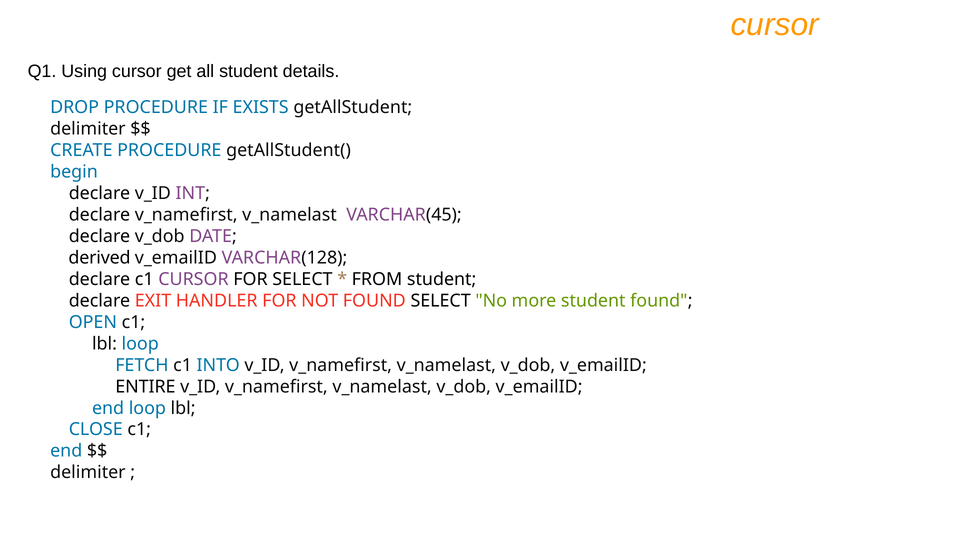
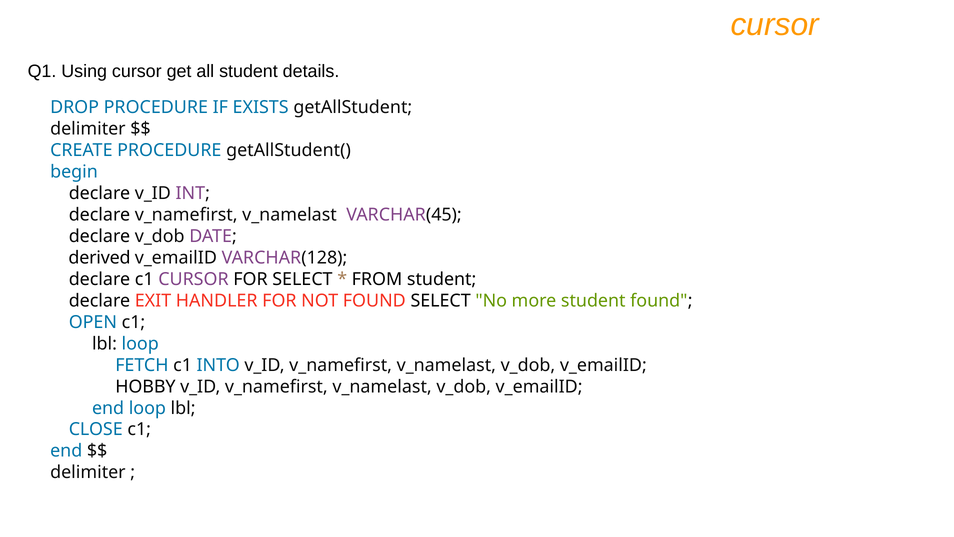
ENTIRE: ENTIRE -> HOBBY (145, 386)
